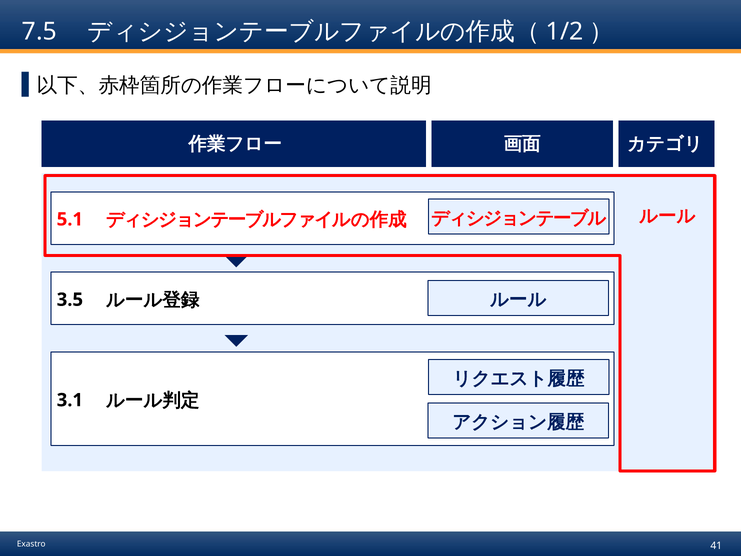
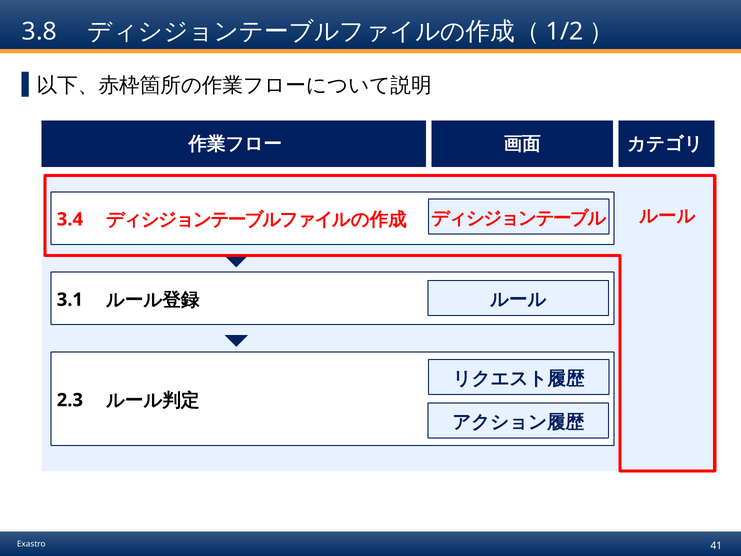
7.5: 7.5 -> 3.8 (39, 31)
5.1: 5.1 -> 3.4 (70, 219)
3.5: 3.5 -> 3.1 (70, 300)
3.1: 3.1 -> 2.3 (70, 400)
